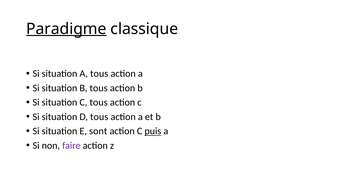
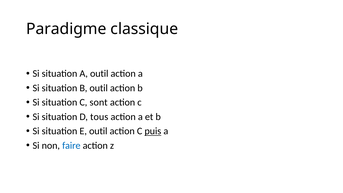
Paradigme underline: present -> none (66, 29)
A tous: tous -> outil (99, 74)
B tous: tous -> outil (99, 88)
C tous: tous -> sont (99, 102)
E sont: sont -> outil (98, 131)
faire colour: purple -> blue (71, 145)
